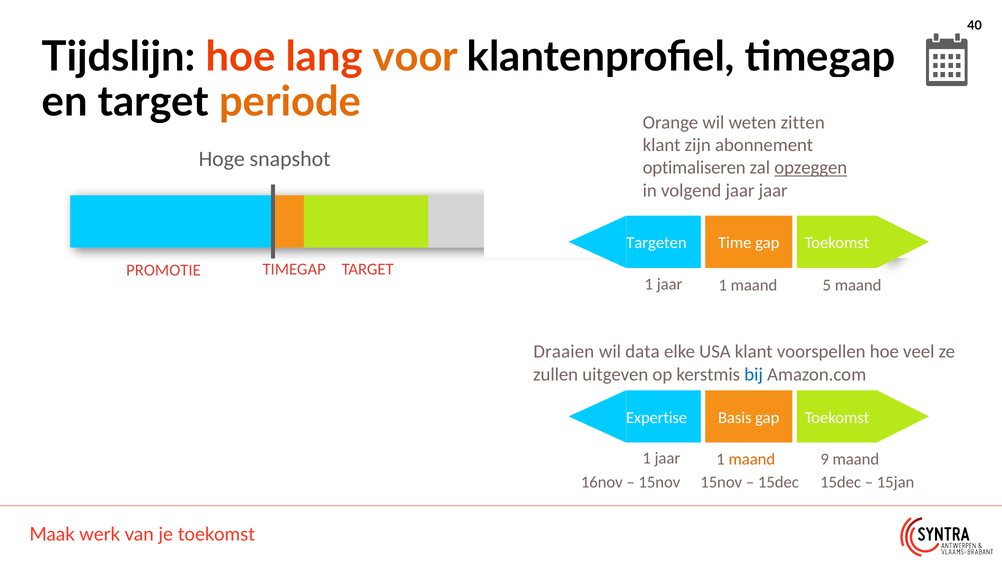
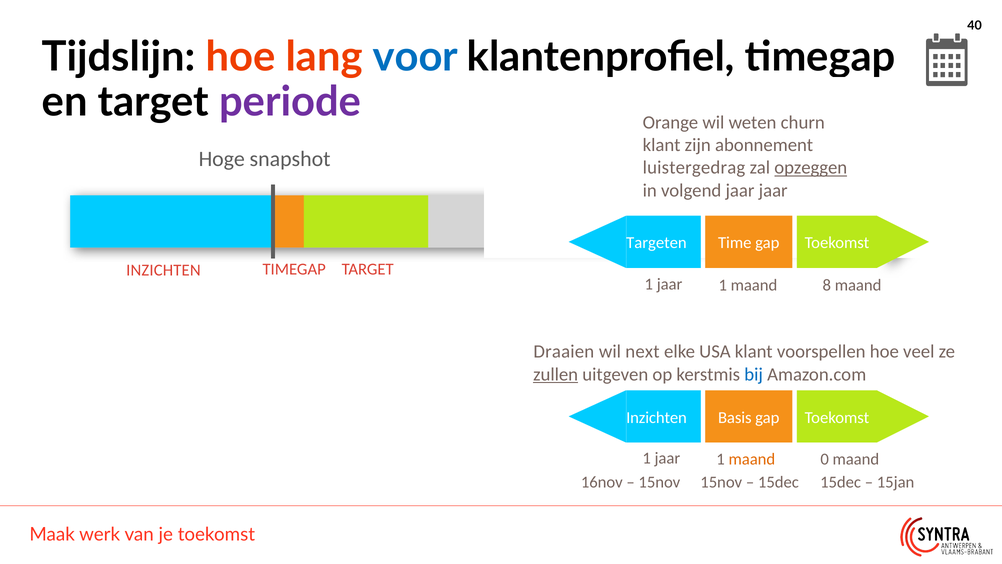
voor colour: orange -> blue (415, 57)
periode colour: orange -> purple (290, 102)
zitten: zitten -> churn (803, 123)
optimaliseren: optimaliseren -> luistergedrag (694, 168)
PROMOTIE: PROMOTIE -> INZICHTEN (163, 270)
5: 5 -> 8 (827, 285)
data: data -> next (642, 351)
zullen underline: none -> present (556, 374)
Expertise: Expertise -> Inzichten (657, 417)
9: 9 -> 0 (825, 459)
